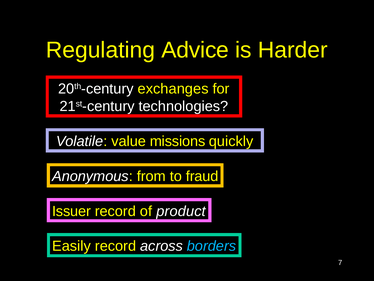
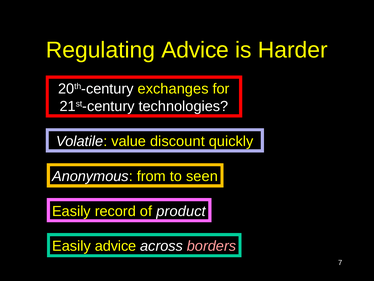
missions: missions -> discount (177, 141)
fraud: fraud -> seen (202, 176)
Issuer: Issuer -> Easily (71, 211)
Easily record: record -> advice (116, 246)
borders colour: light blue -> pink (212, 246)
